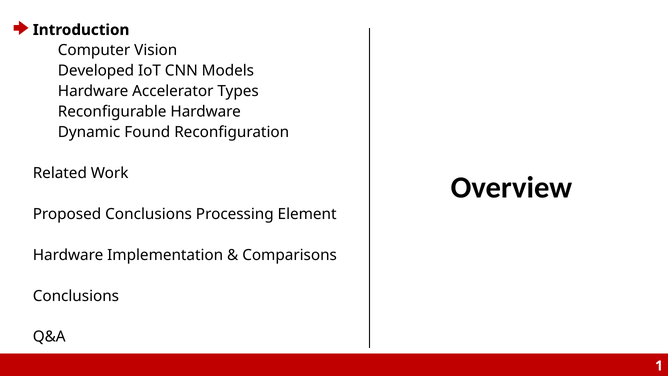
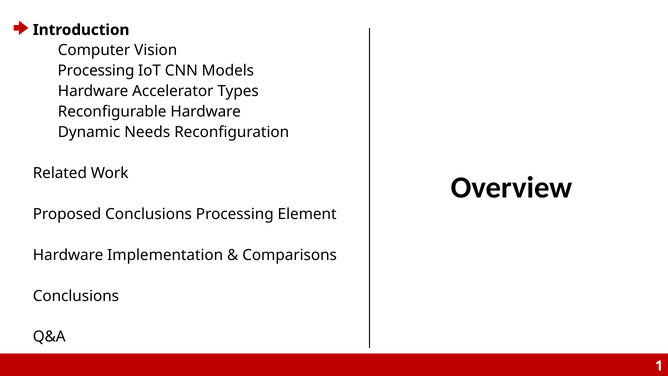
Developed: Developed -> Processing (96, 71)
Found: Found -> Needs (147, 132)
